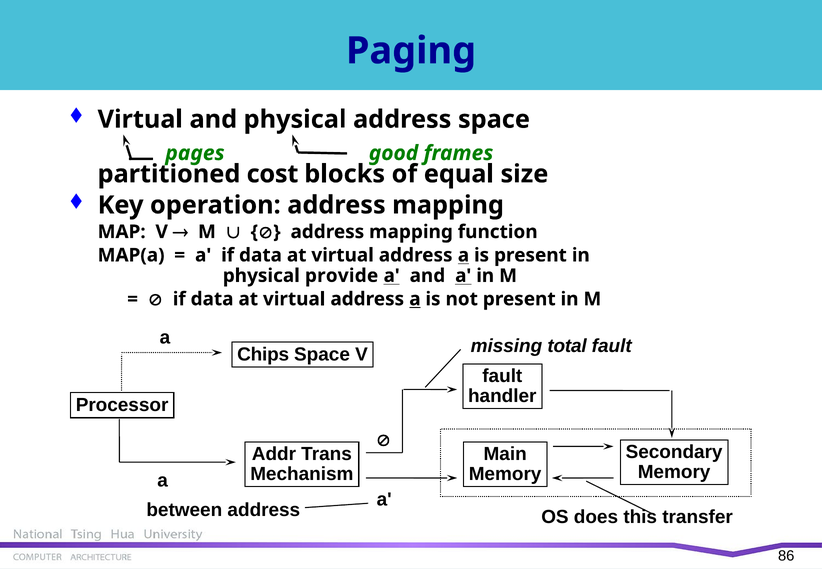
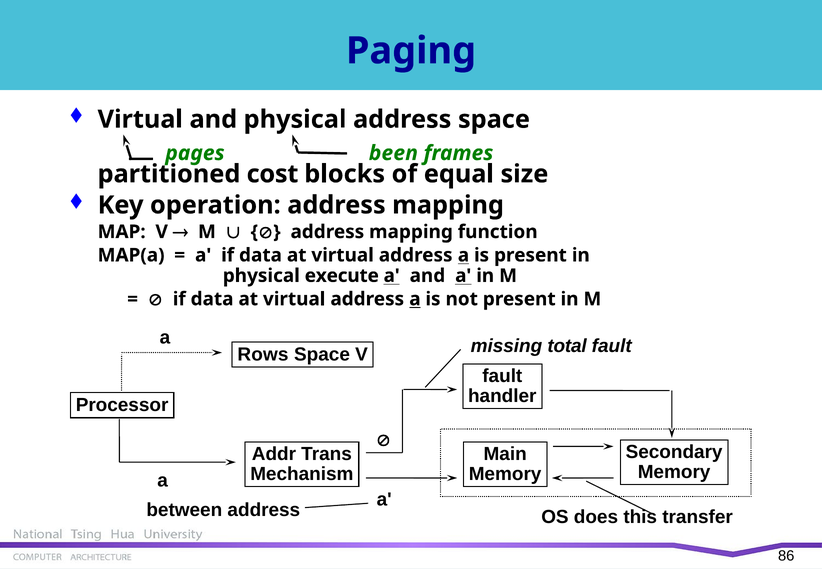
good: good -> been (393, 153)
provide: provide -> execute (342, 276)
Chips: Chips -> Rows (263, 355)
